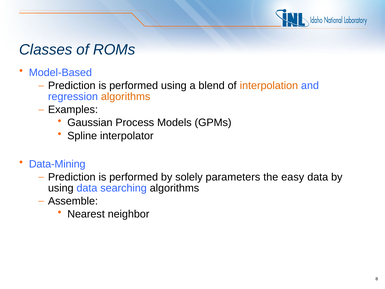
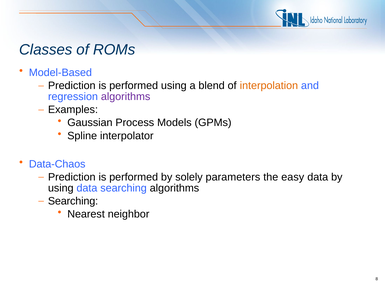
algorithms colour: orange -> purple (126, 96)
Data-Mining: Data-Mining -> Data-Chaos (57, 164)
Assemble: Assemble -> Searching (73, 201)
